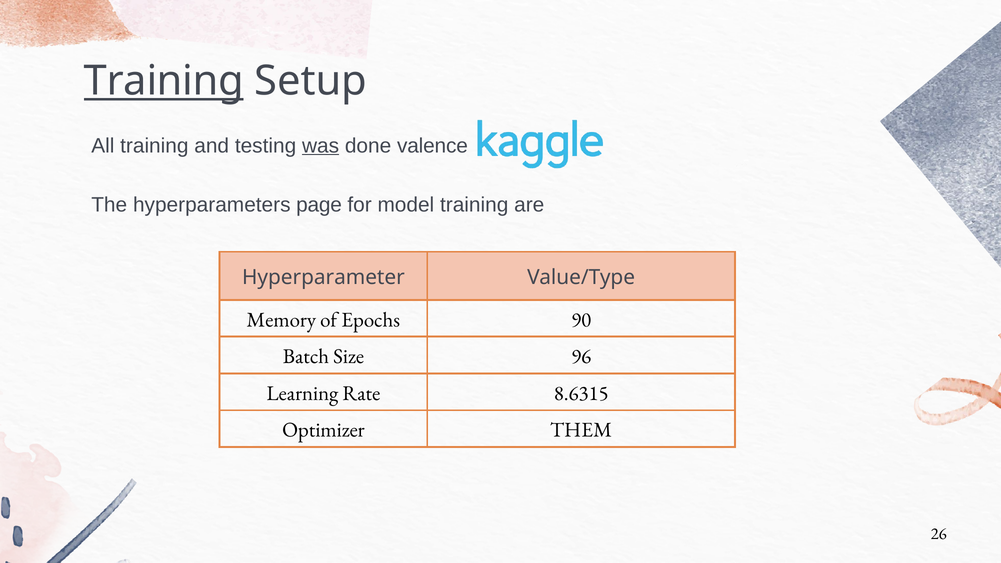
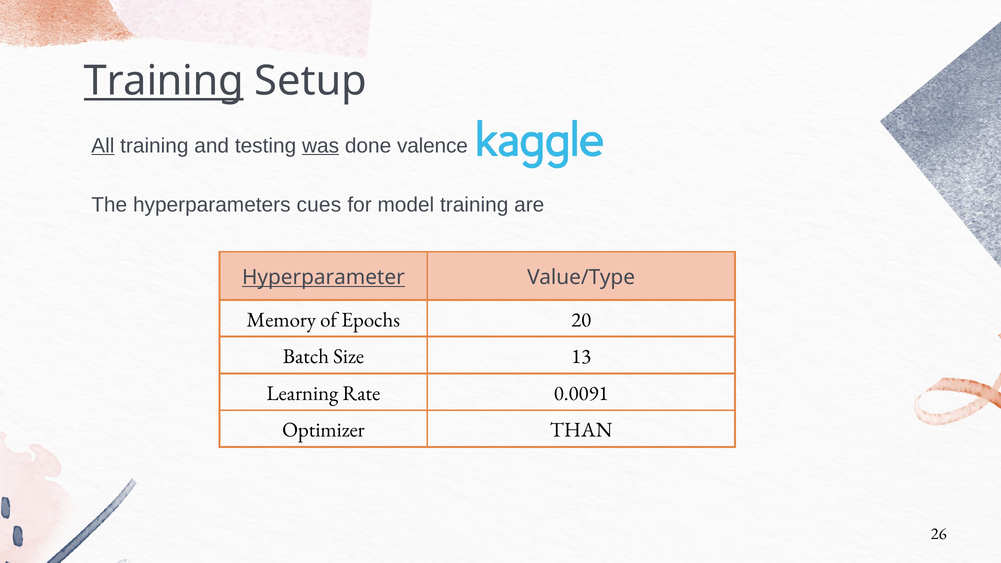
All underline: none -> present (103, 146)
page: page -> cues (319, 205)
Hyperparameter underline: none -> present (323, 277)
90: 90 -> 20 (581, 320)
96: 96 -> 13 (581, 357)
8.6315: 8.6315 -> 0.0091 (581, 393)
THEM: THEM -> THAN (581, 430)
